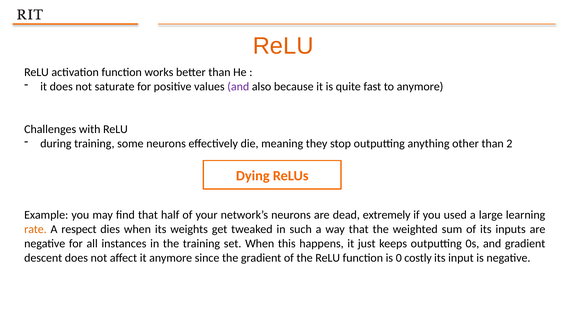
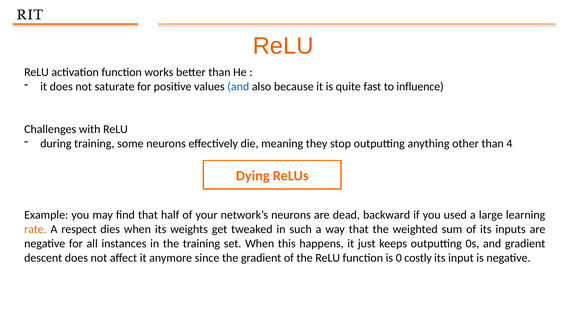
and colour: purple -> blue (238, 87)
to anymore: anymore -> influence (420, 87)
2: 2 -> 4 (509, 144)
extremely: extremely -> backward (387, 215)
